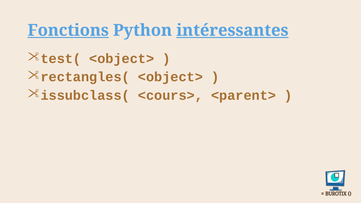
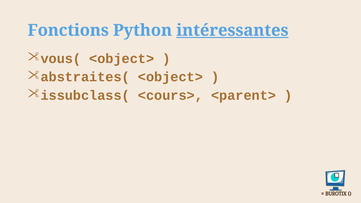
Fonctions underline: present -> none (68, 30)
test(: test( -> vous( (61, 59)
rectangles(: rectangles( -> abstraites( (85, 77)
